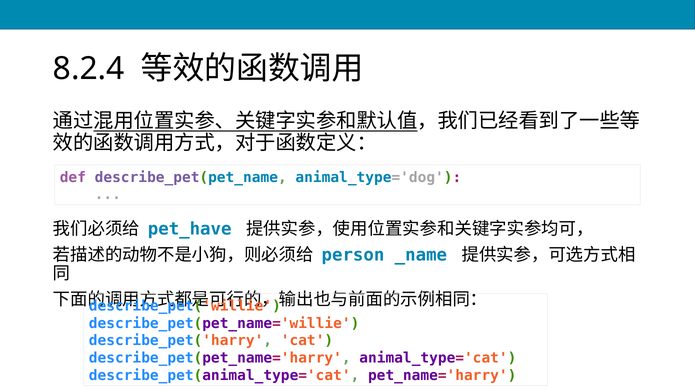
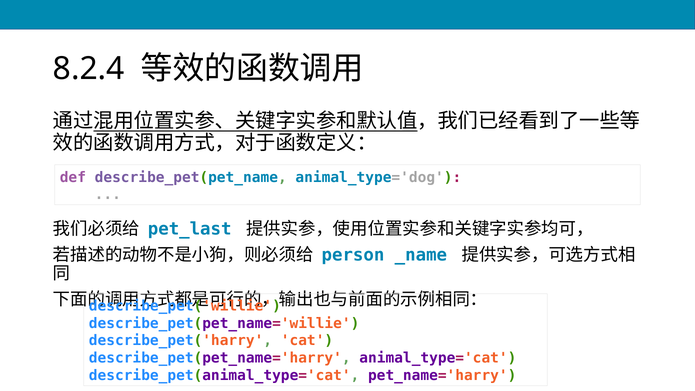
pet_have: pet_have -> pet_last (190, 229)
